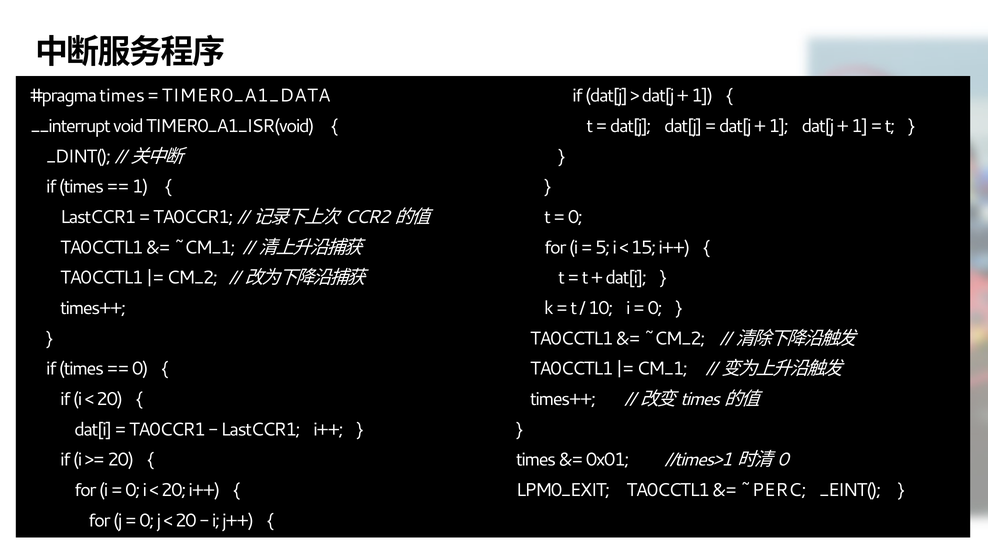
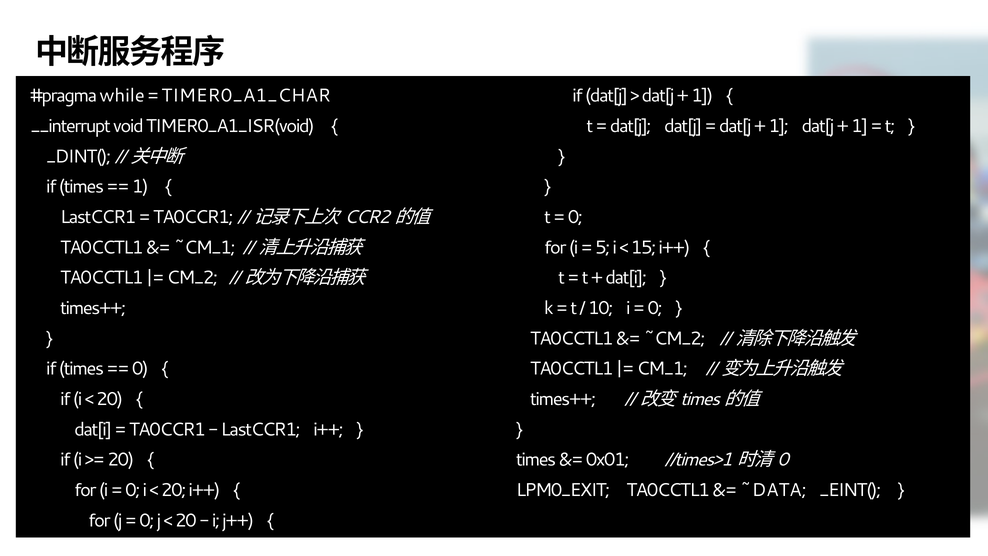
times: times -> while (122, 96)
TIMER0_A1_DATA: TIMER0_A1_DATA -> TIMER0_A1_CHAR (246, 96)
~PERC: ~PERC -> ~DATA (773, 490)
